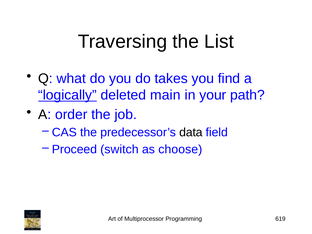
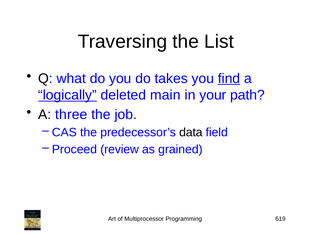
find underline: none -> present (229, 78)
order: order -> three (71, 115)
switch: switch -> review (120, 149)
choose: choose -> grained (180, 149)
